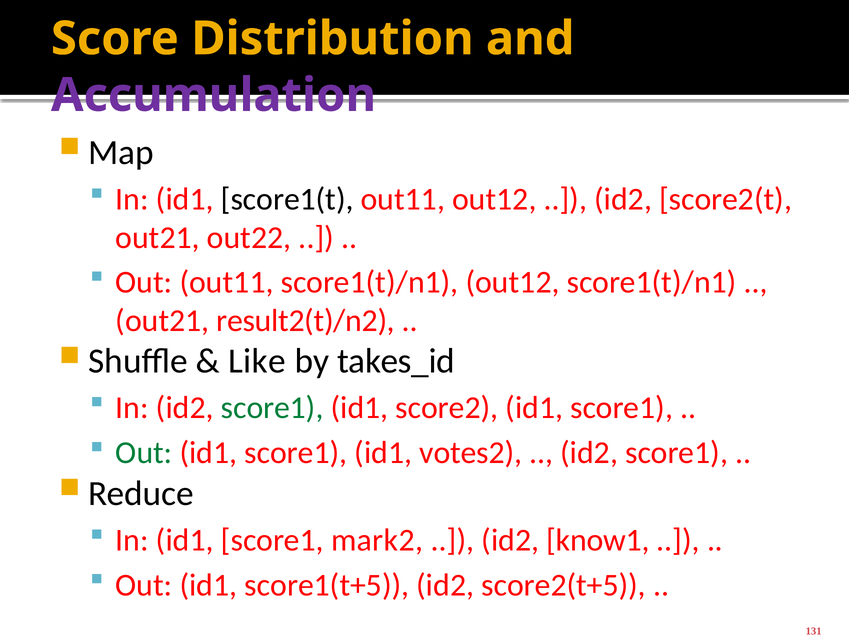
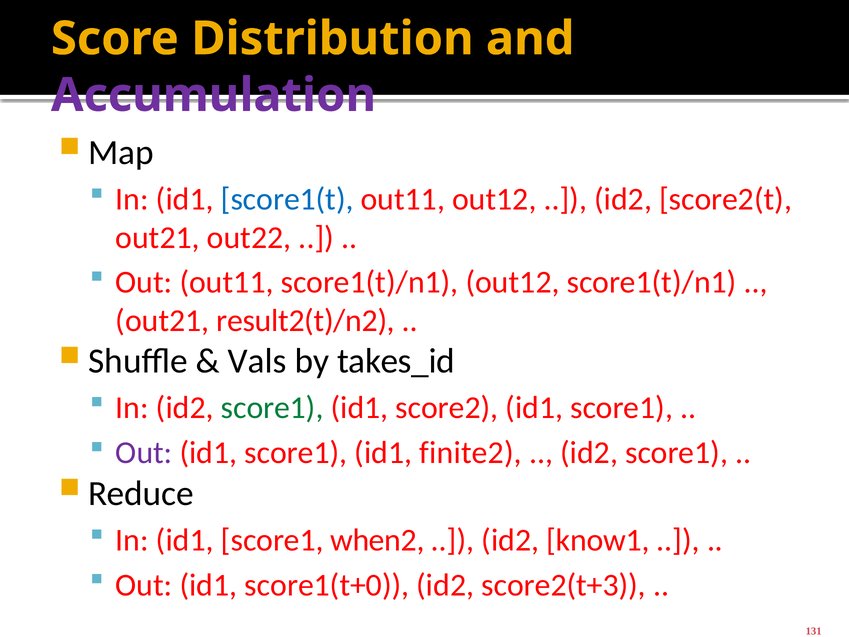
score1(t colour: black -> blue (287, 199)
Like: Like -> Vals (257, 361)
Out colour: green -> purple (144, 453)
votes2: votes2 -> finite2 (471, 453)
mark2: mark2 -> when2 (377, 540)
score1(t+5: score1(t+5 -> score1(t+0 (327, 585)
score2(t+5: score2(t+5 -> score2(t+3 (564, 585)
